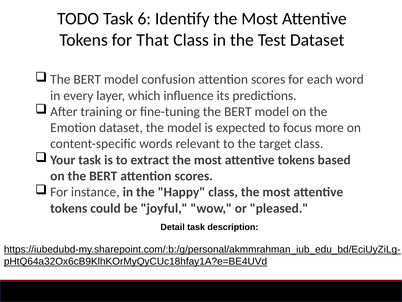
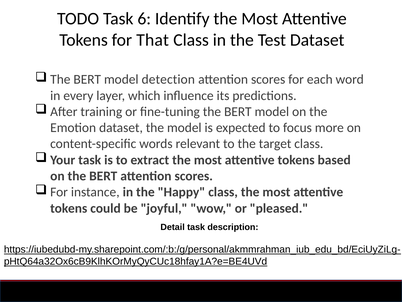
confusion: confusion -> detection (168, 79)
